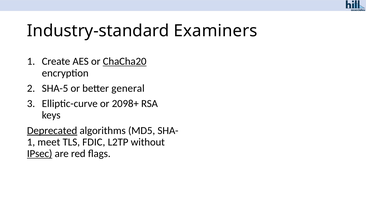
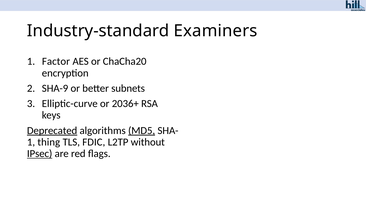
Create: Create -> Factor (56, 61)
ChaCha20 underline: present -> none (125, 61)
SHA-5: SHA-5 -> SHA-9 (55, 88)
general: general -> subnets (128, 88)
2098+: 2098+ -> 2036+ (125, 104)
MD5 underline: none -> present (142, 130)
meet: meet -> thing (49, 142)
